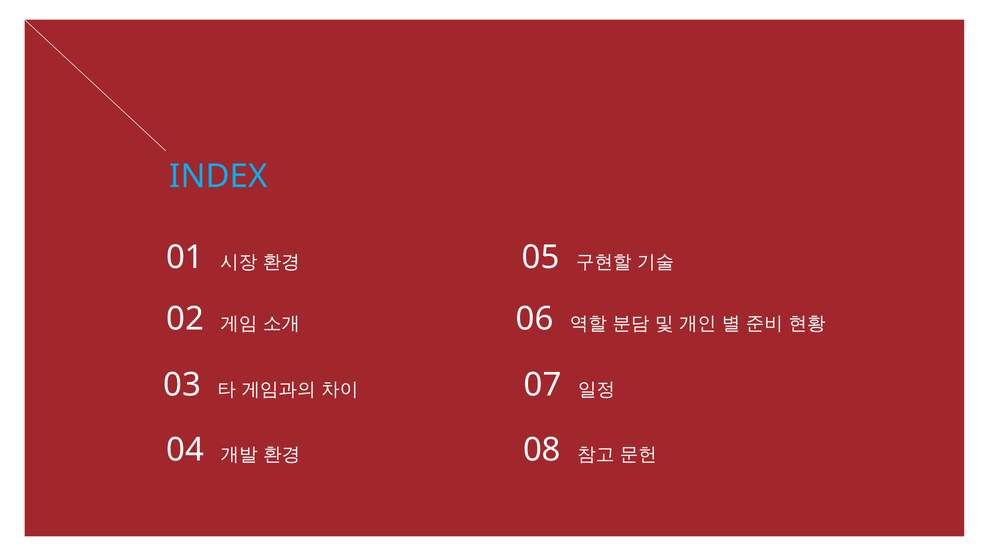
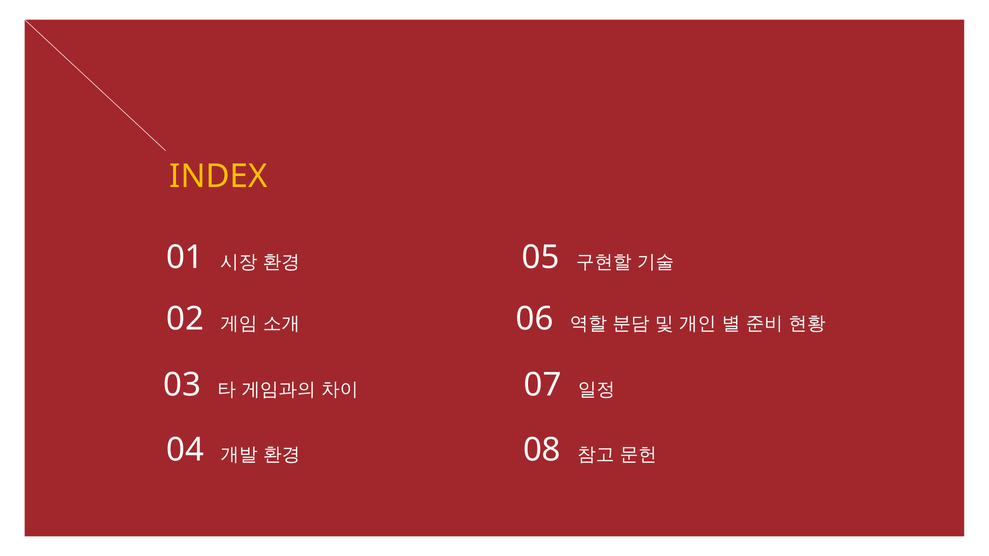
INDEX colour: light blue -> yellow (218, 177)
